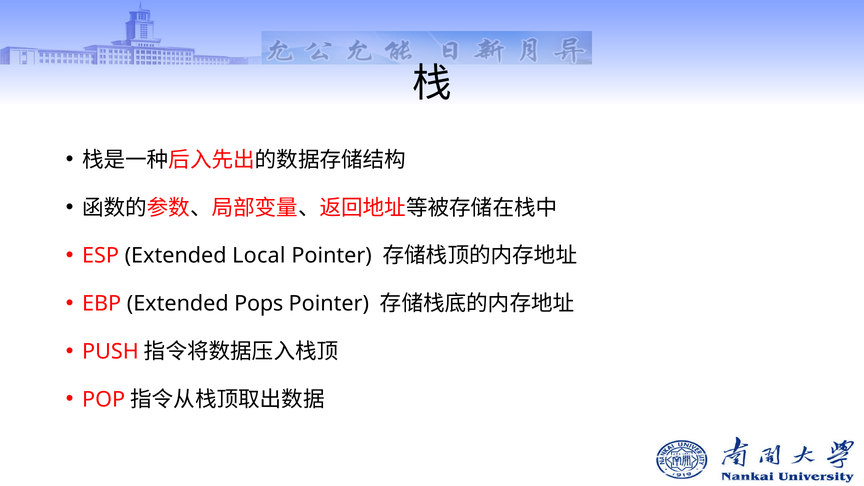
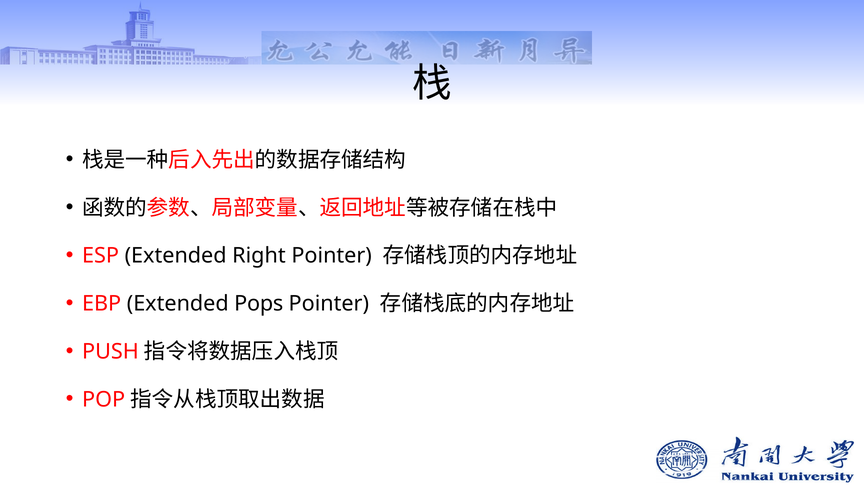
Local: Local -> Right (259, 256)
